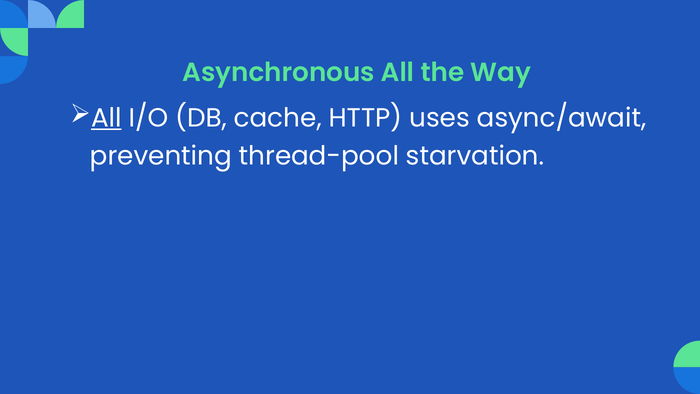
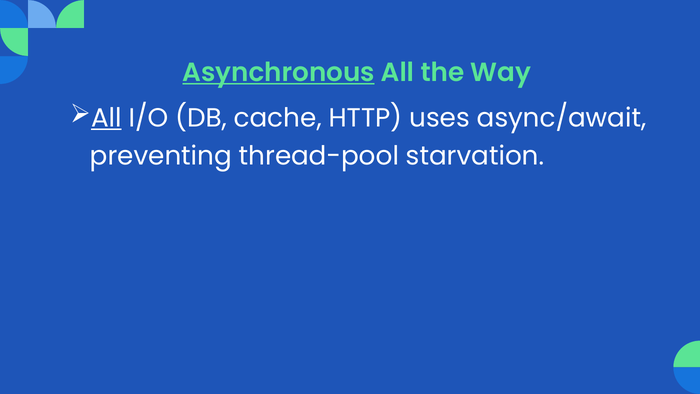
Asynchronous underline: none -> present (279, 73)
